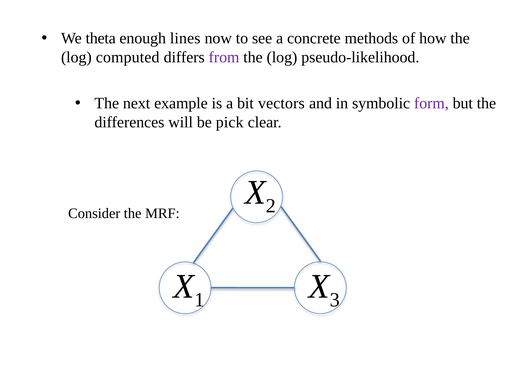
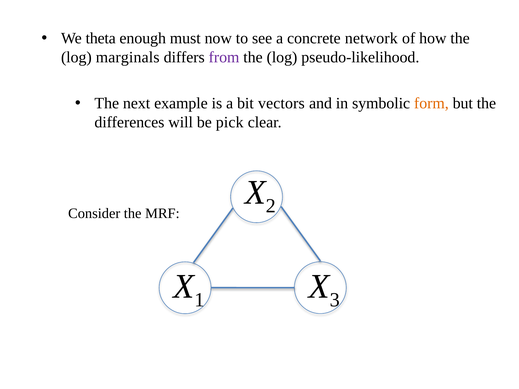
lines: lines -> must (185, 38)
methods: methods -> network (371, 38)
computed: computed -> marginals (128, 57)
form colour: purple -> orange (431, 103)
